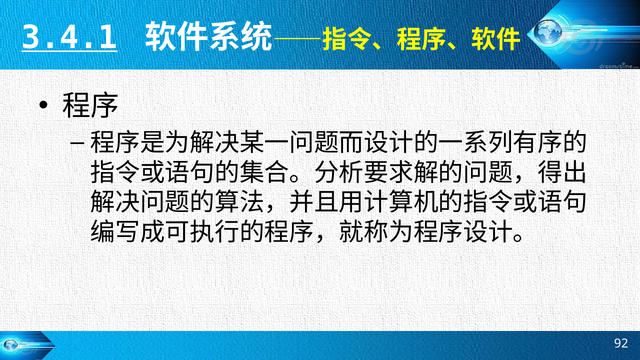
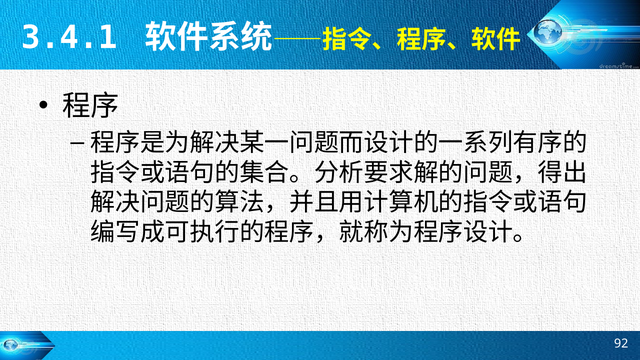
3.4.1 underline: present -> none (69, 38)
